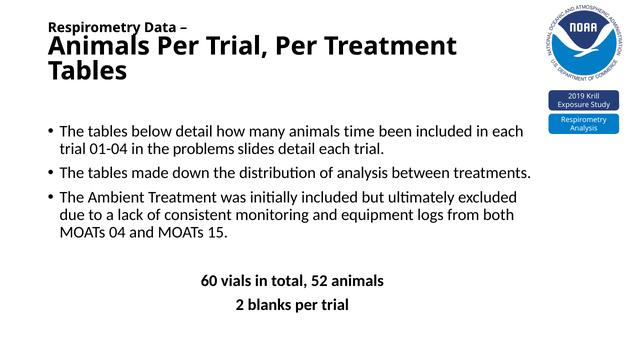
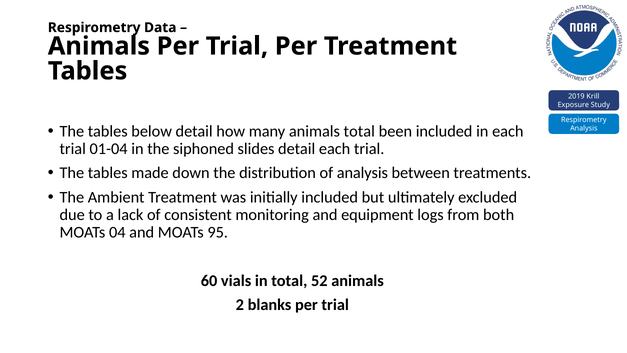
animals time: time -> total (359, 131)
problems: problems -> siphoned (204, 149)
15: 15 -> 95 (218, 232)
